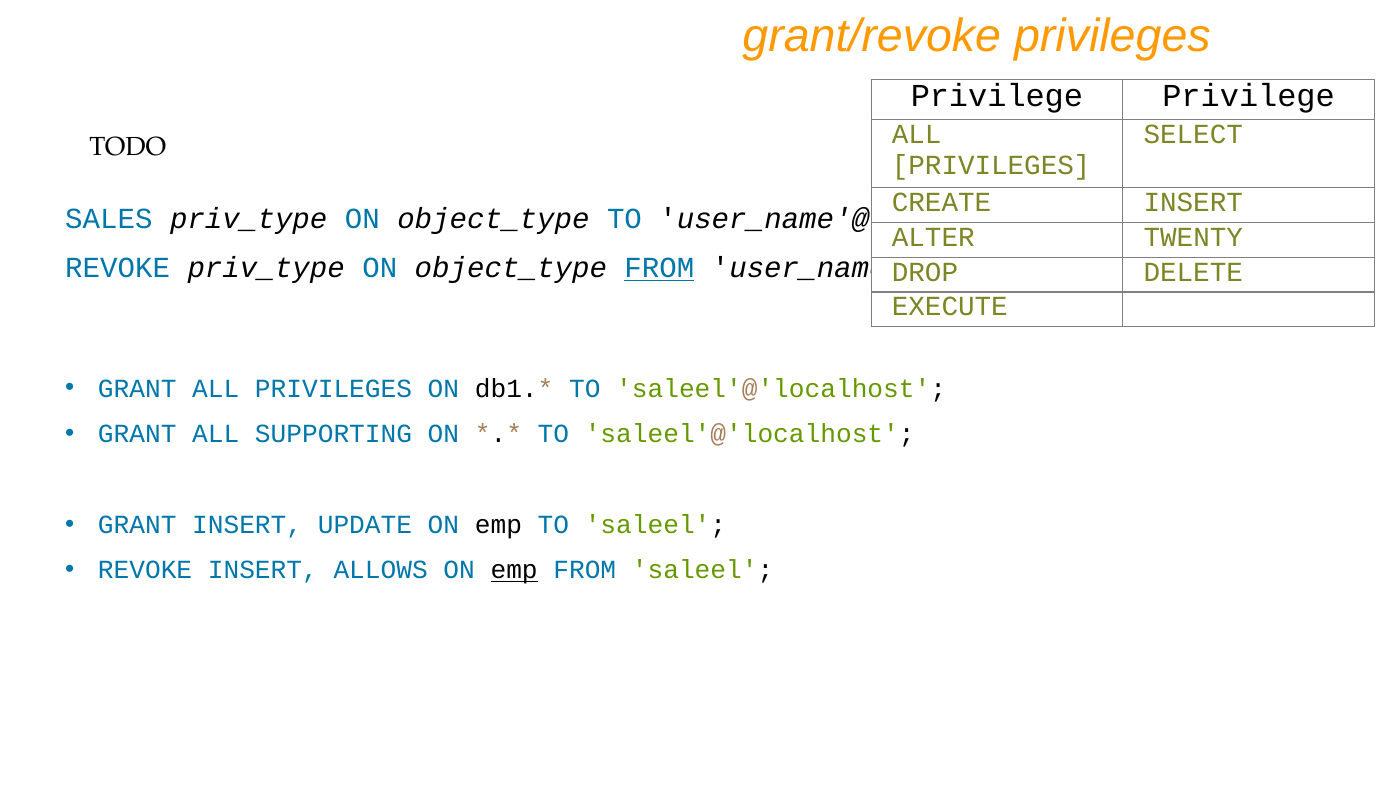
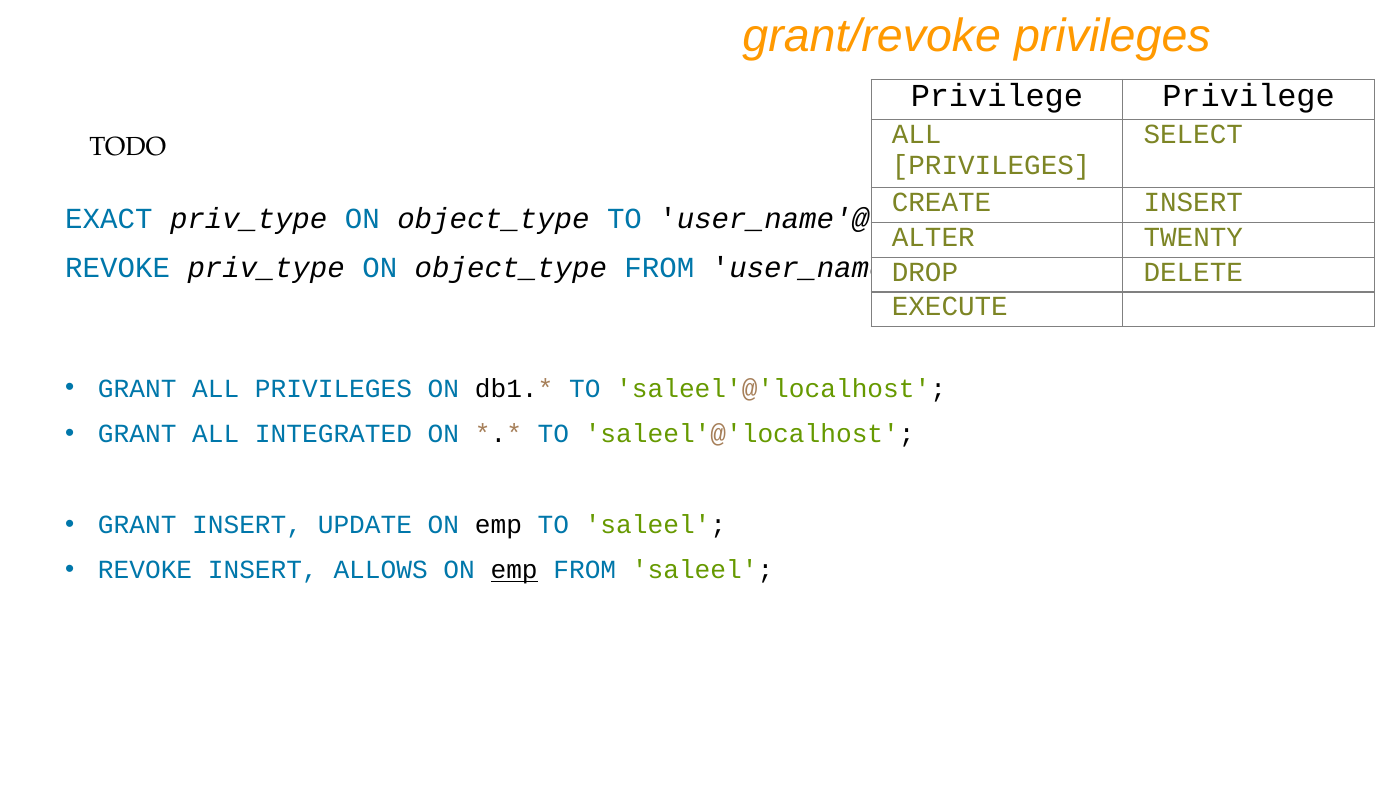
SALES: SALES -> EXACT (109, 219)
FROM underline: present -> none (659, 268)
SUPPORTING: SUPPORTING -> INTEGRATED (334, 434)
